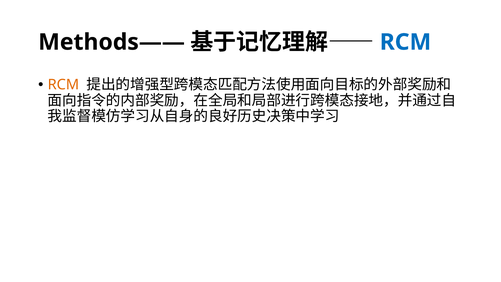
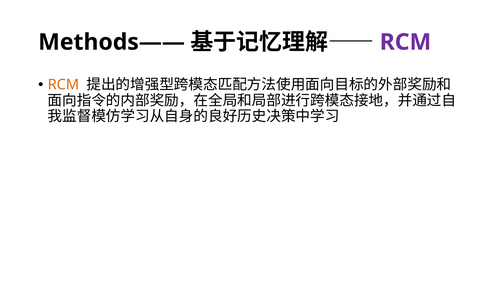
RCM colour: blue -> purple (405, 42)
